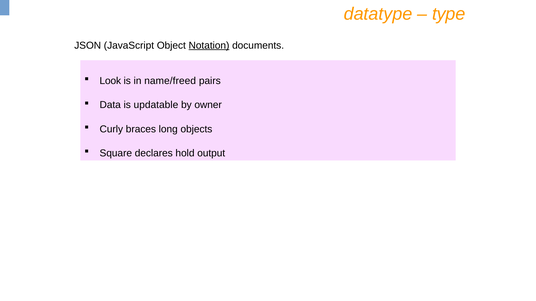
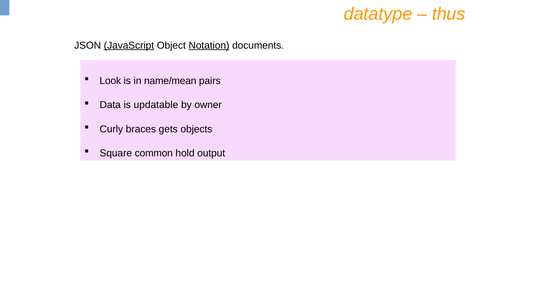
type: type -> thus (449, 14)
JavaScript underline: none -> present (129, 46)
name/freed: name/freed -> name/mean (170, 81)
long: long -> gets (168, 129)
declares: declares -> common (154, 153)
